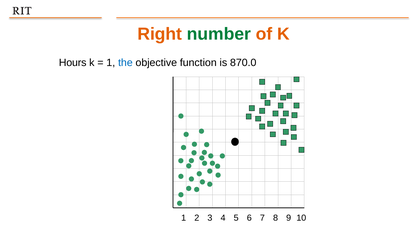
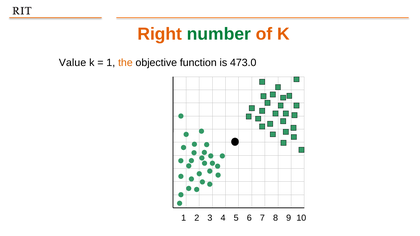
Hours: Hours -> Value (73, 63)
the colour: blue -> orange (125, 63)
870.0: 870.0 -> 473.0 (243, 63)
